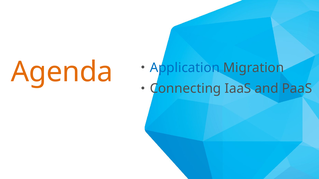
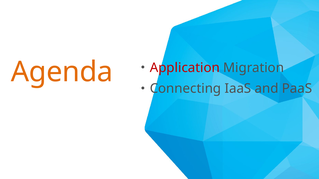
Application colour: blue -> red (185, 68)
